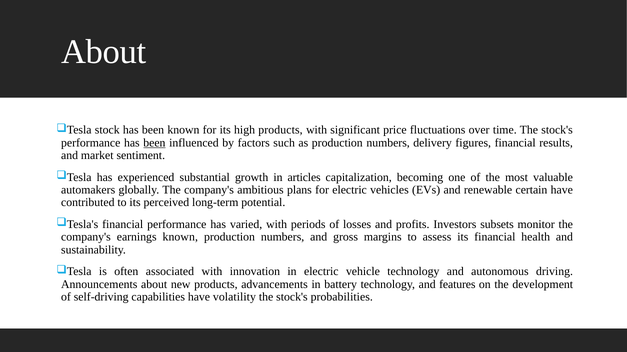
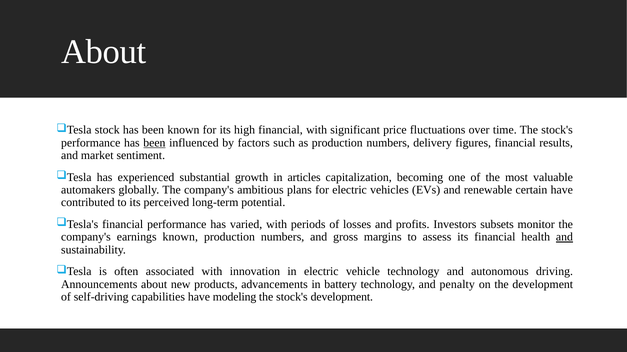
high products: products -> financial (281, 130)
and underline: none -> present (564, 237)
features: features -> penalty (457, 285)
volatility: volatility -> modeling (235, 297)
stock's probabilities: probabilities -> development (342, 297)
